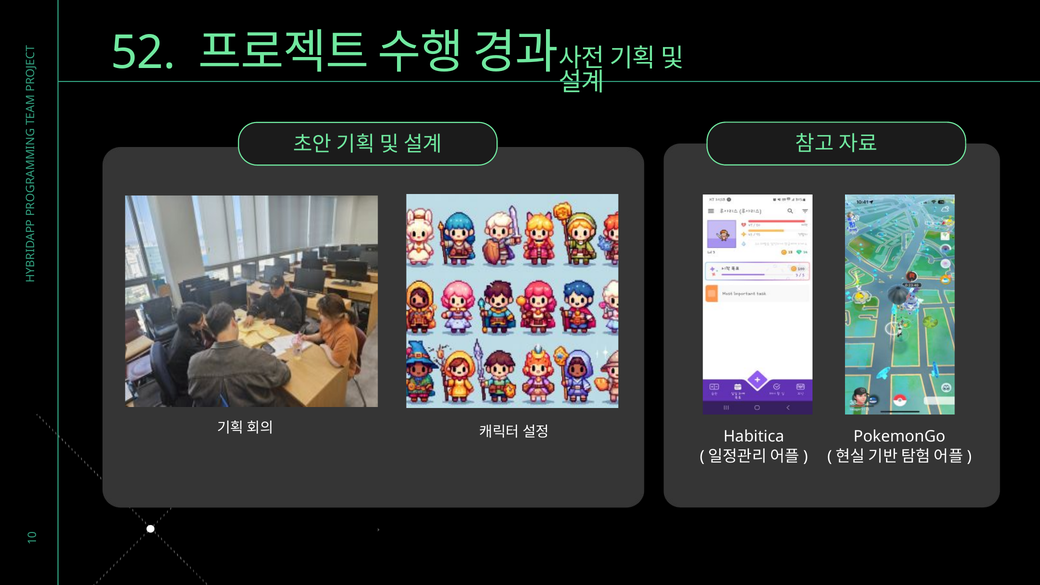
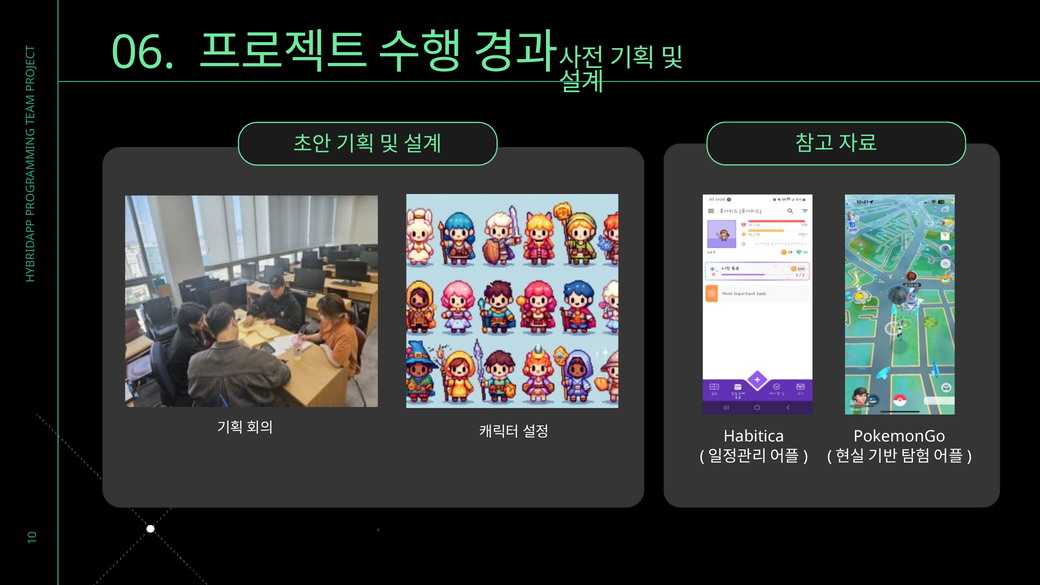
52: 52 -> 06 (143, 53)
